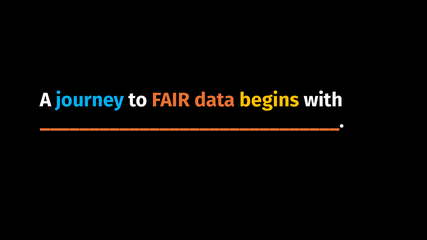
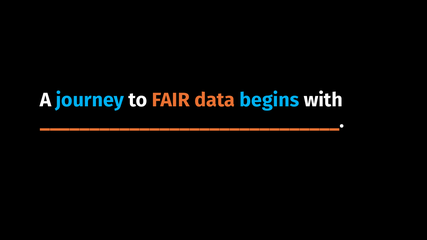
begins colour: yellow -> light blue (269, 100)
